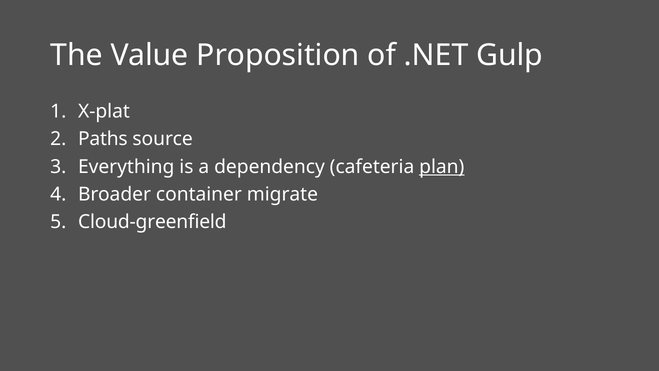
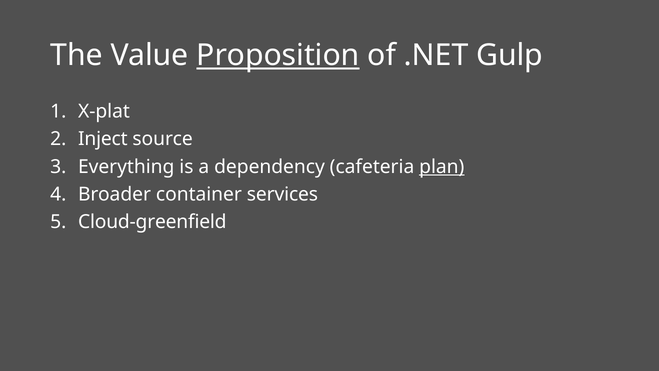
Proposition underline: none -> present (278, 55)
Paths: Paths -> Inject (103, 139)
migrate: migrate -> services (282, 194)
